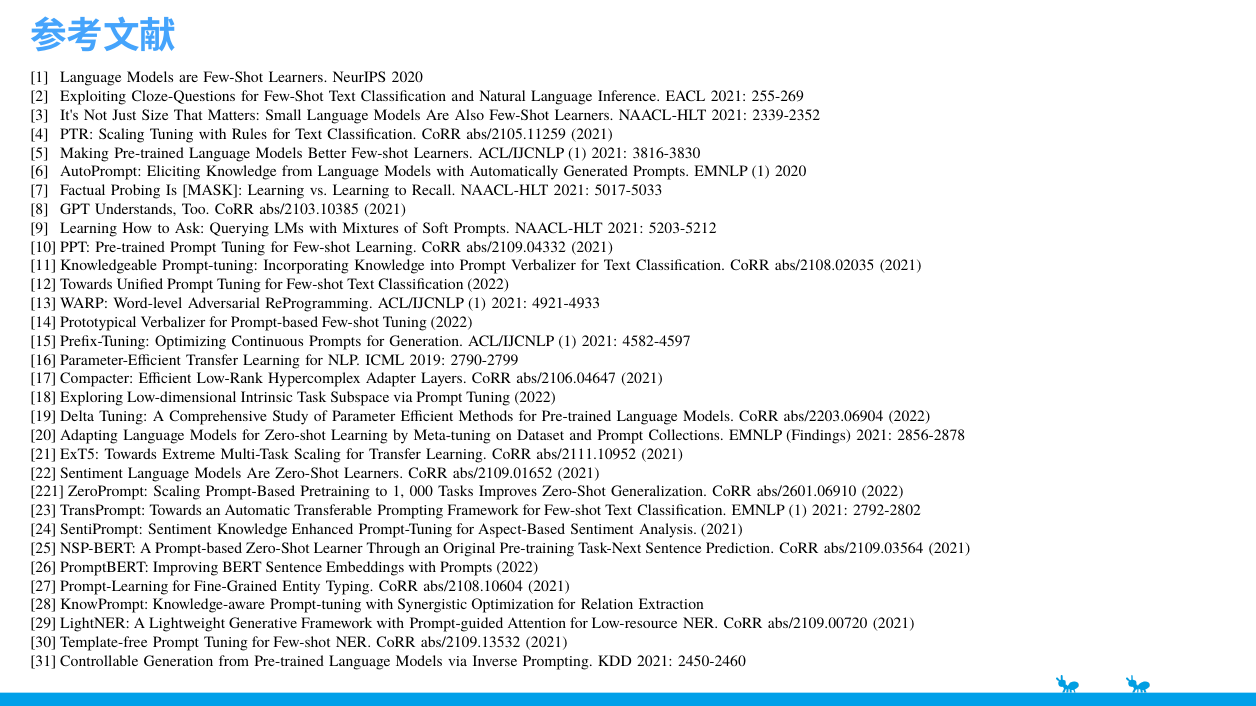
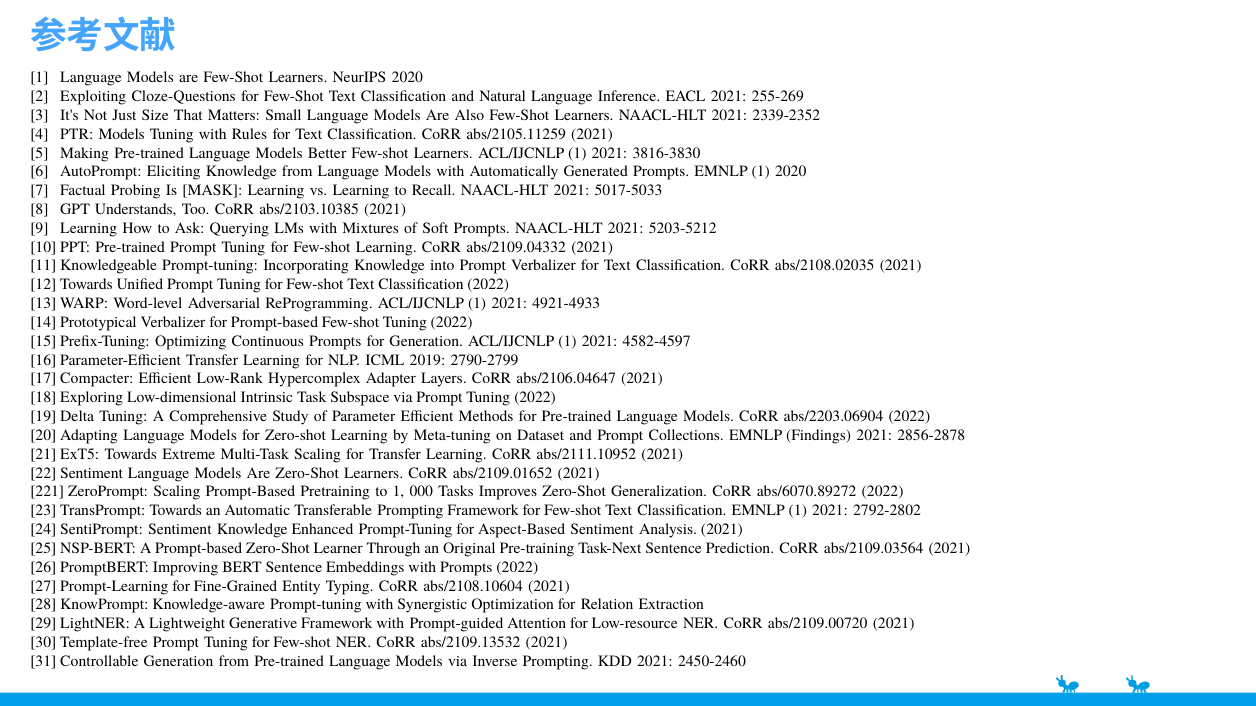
PTR Scaling: Scaling -> Models (122, 134)
abs/2601.06910: abs/2601.06910 -> abs/6070.89272 (807, 492)
